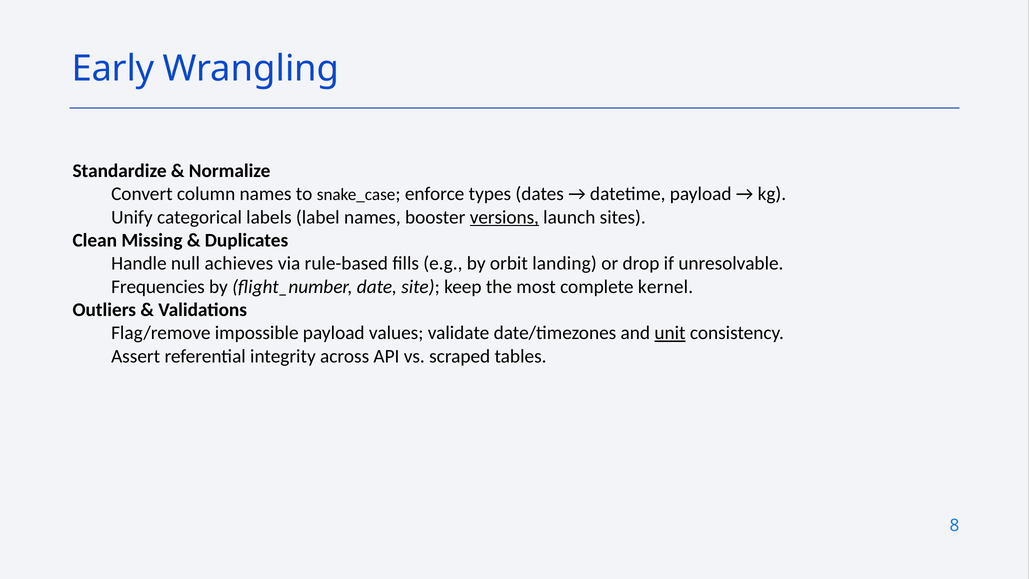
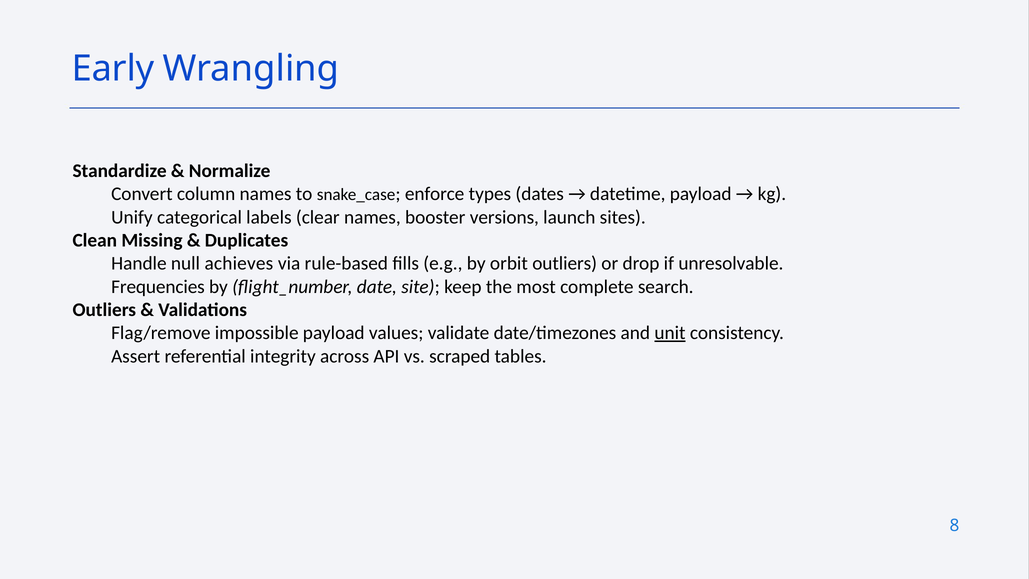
label: label -> clear (318, 217)
versions underline: present -> none (504, 217)
orbit landing: landing -> outliers (565, 263)
kernel: kernel -> search (666, 287)
